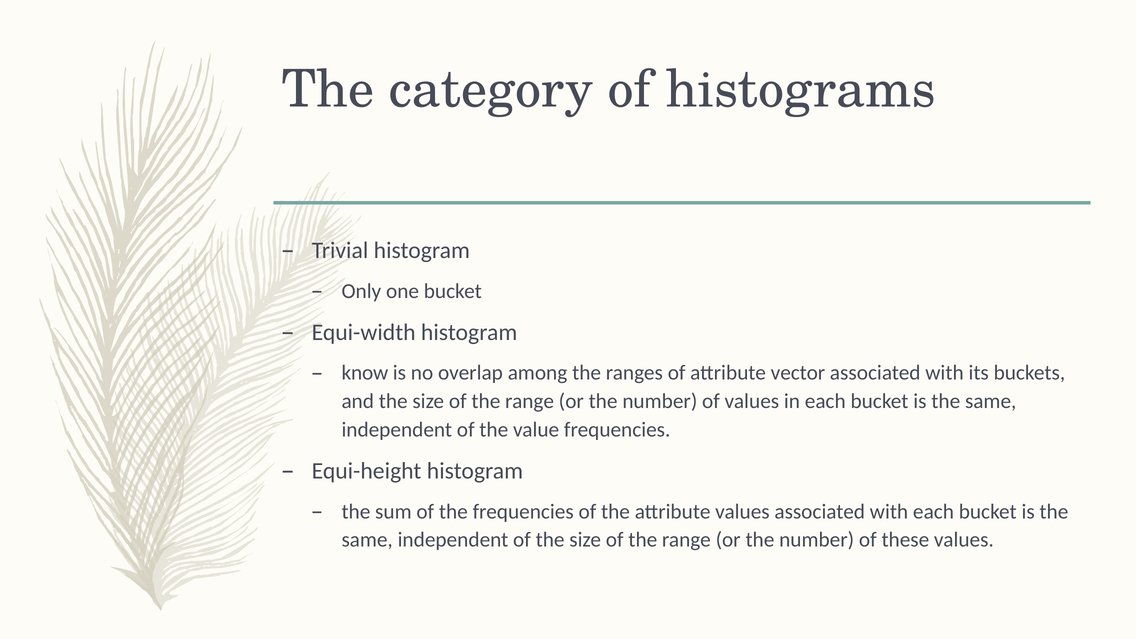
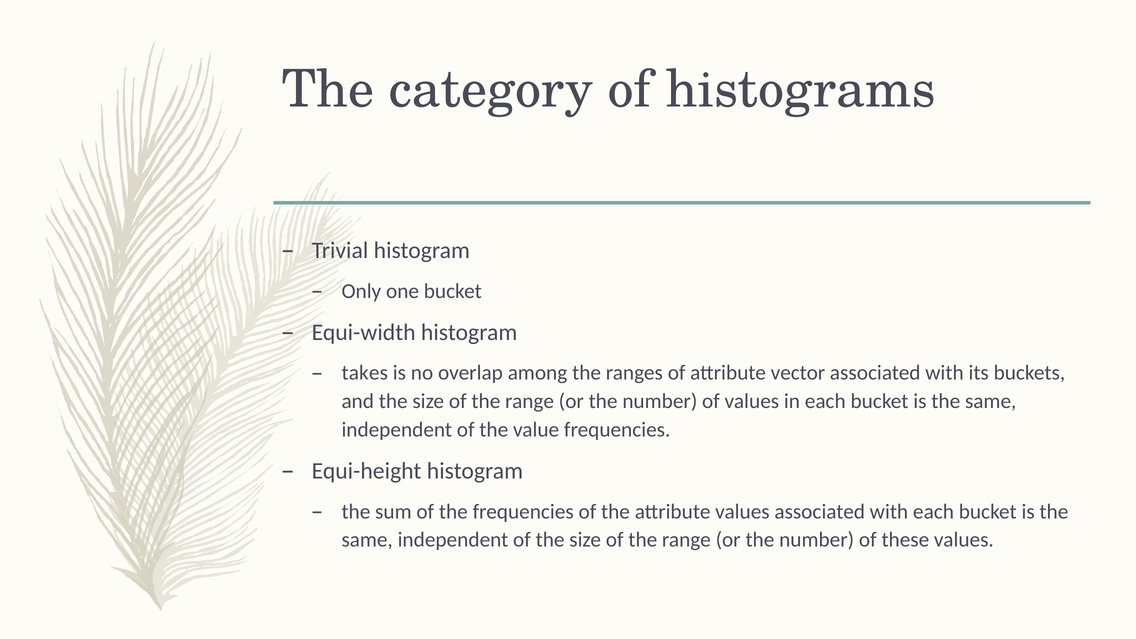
know: know -> takes (365, 373)
